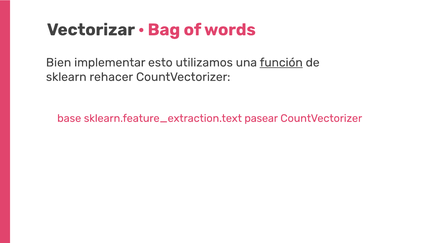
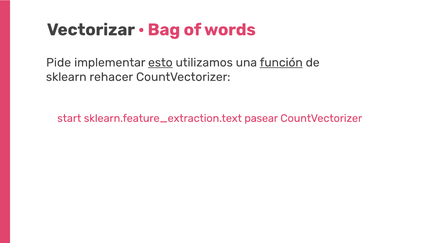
Bien: Bien -> Pide (59, 63)
esto underline: none -> present (160, 63)
base: base -> start (69, 119)
